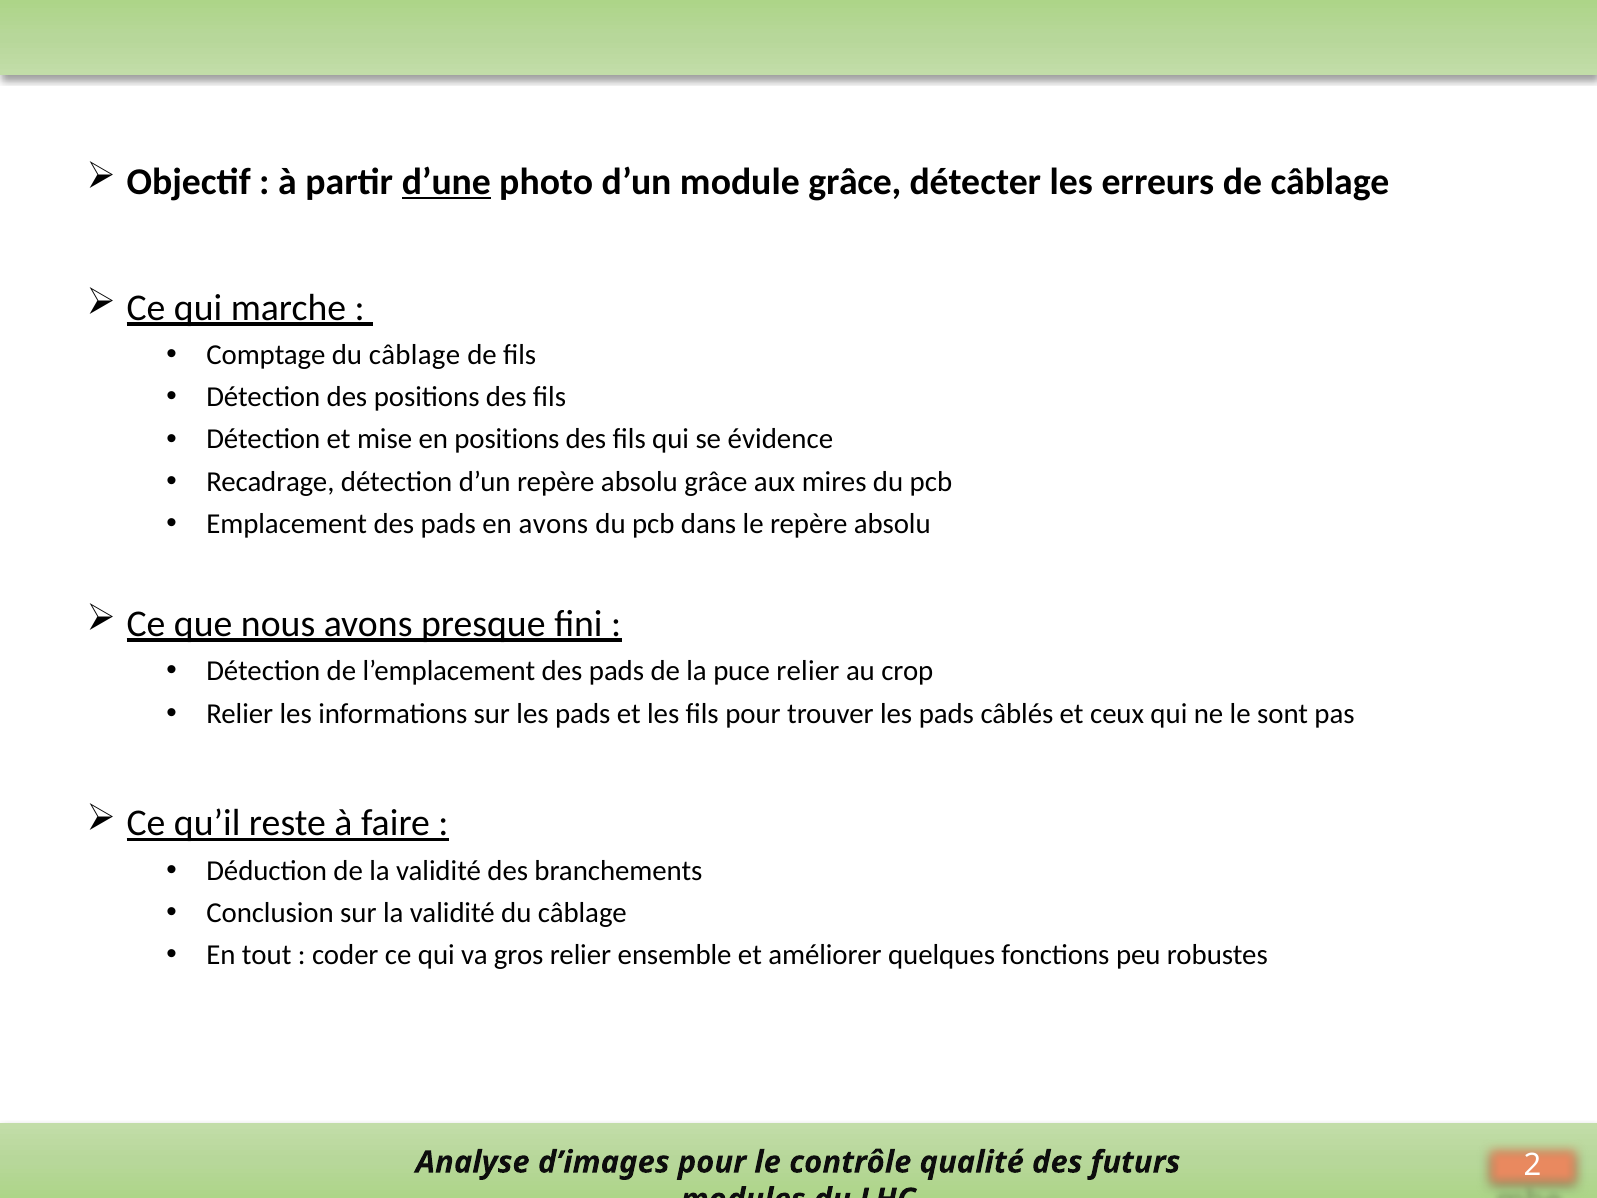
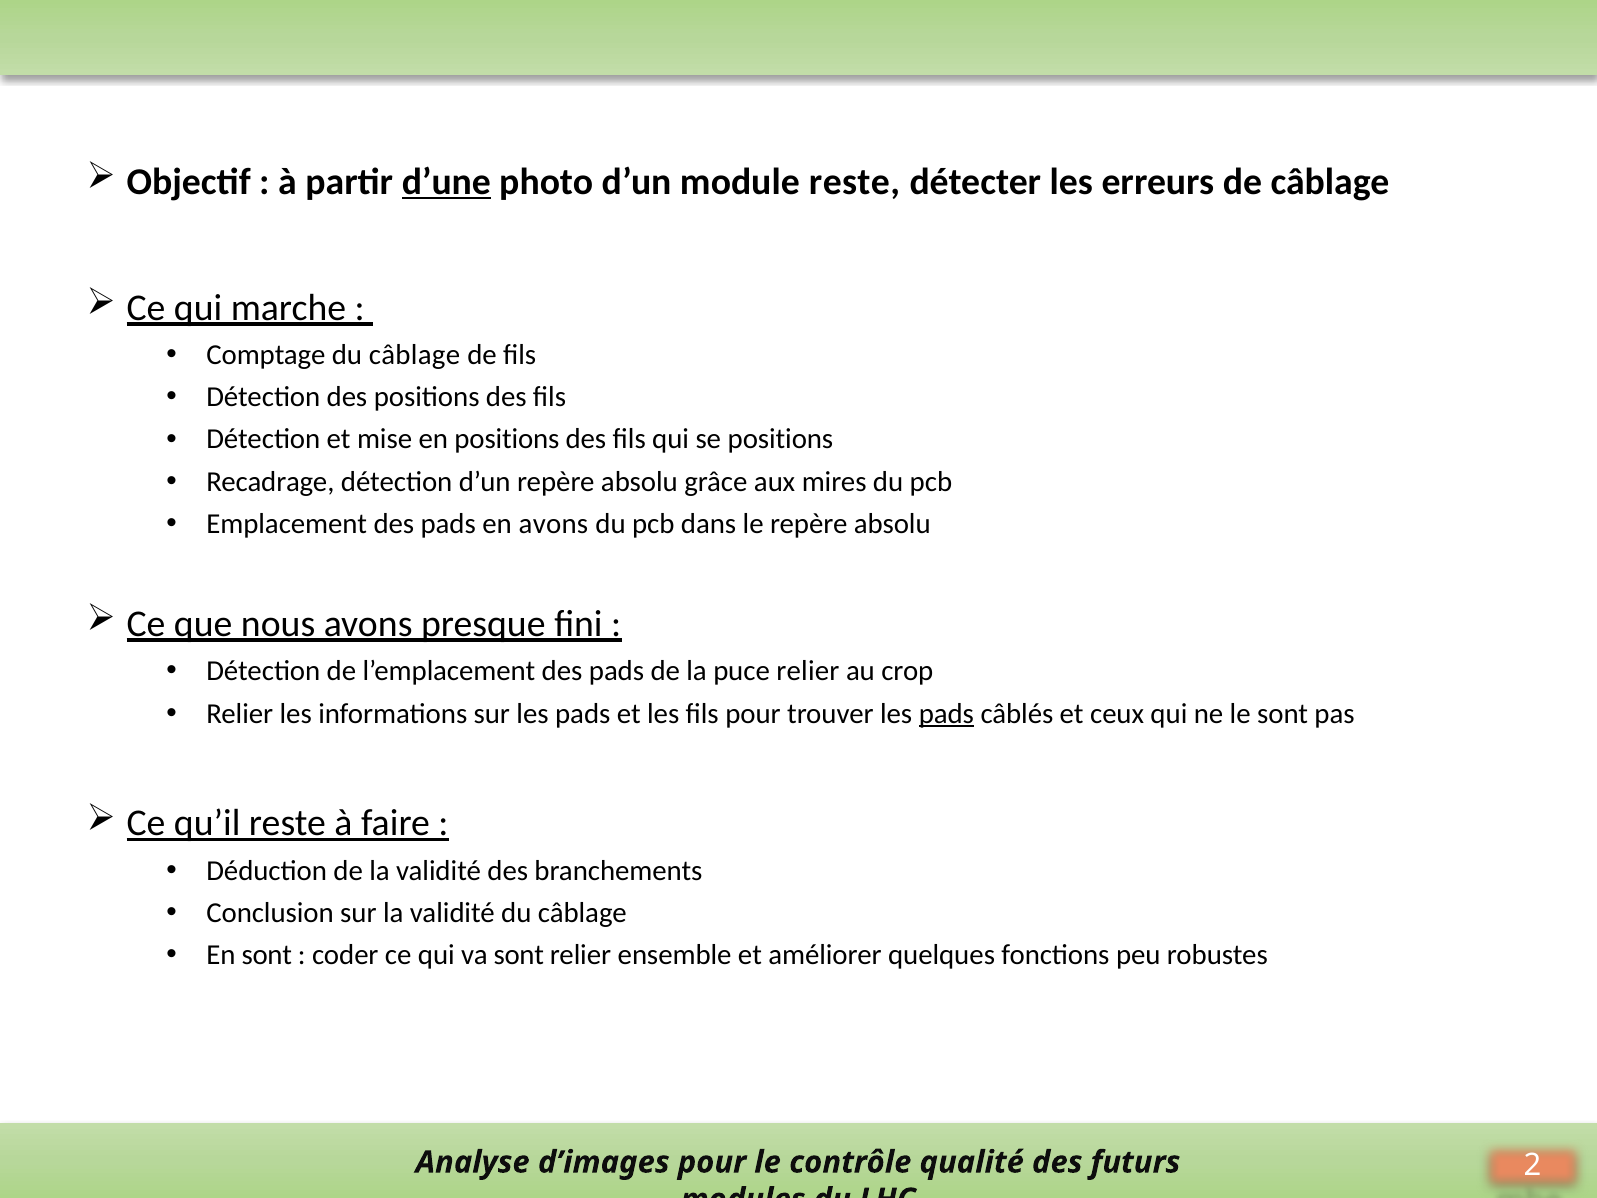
module grâce: grâce -> reste (854, 182)
se évidence: évidence -> positions (780, 439)
pads underline: none -> present (946, 713)
En tout: tout -> sont (267, 955)
va gros: gros -> sont (519, 955)
